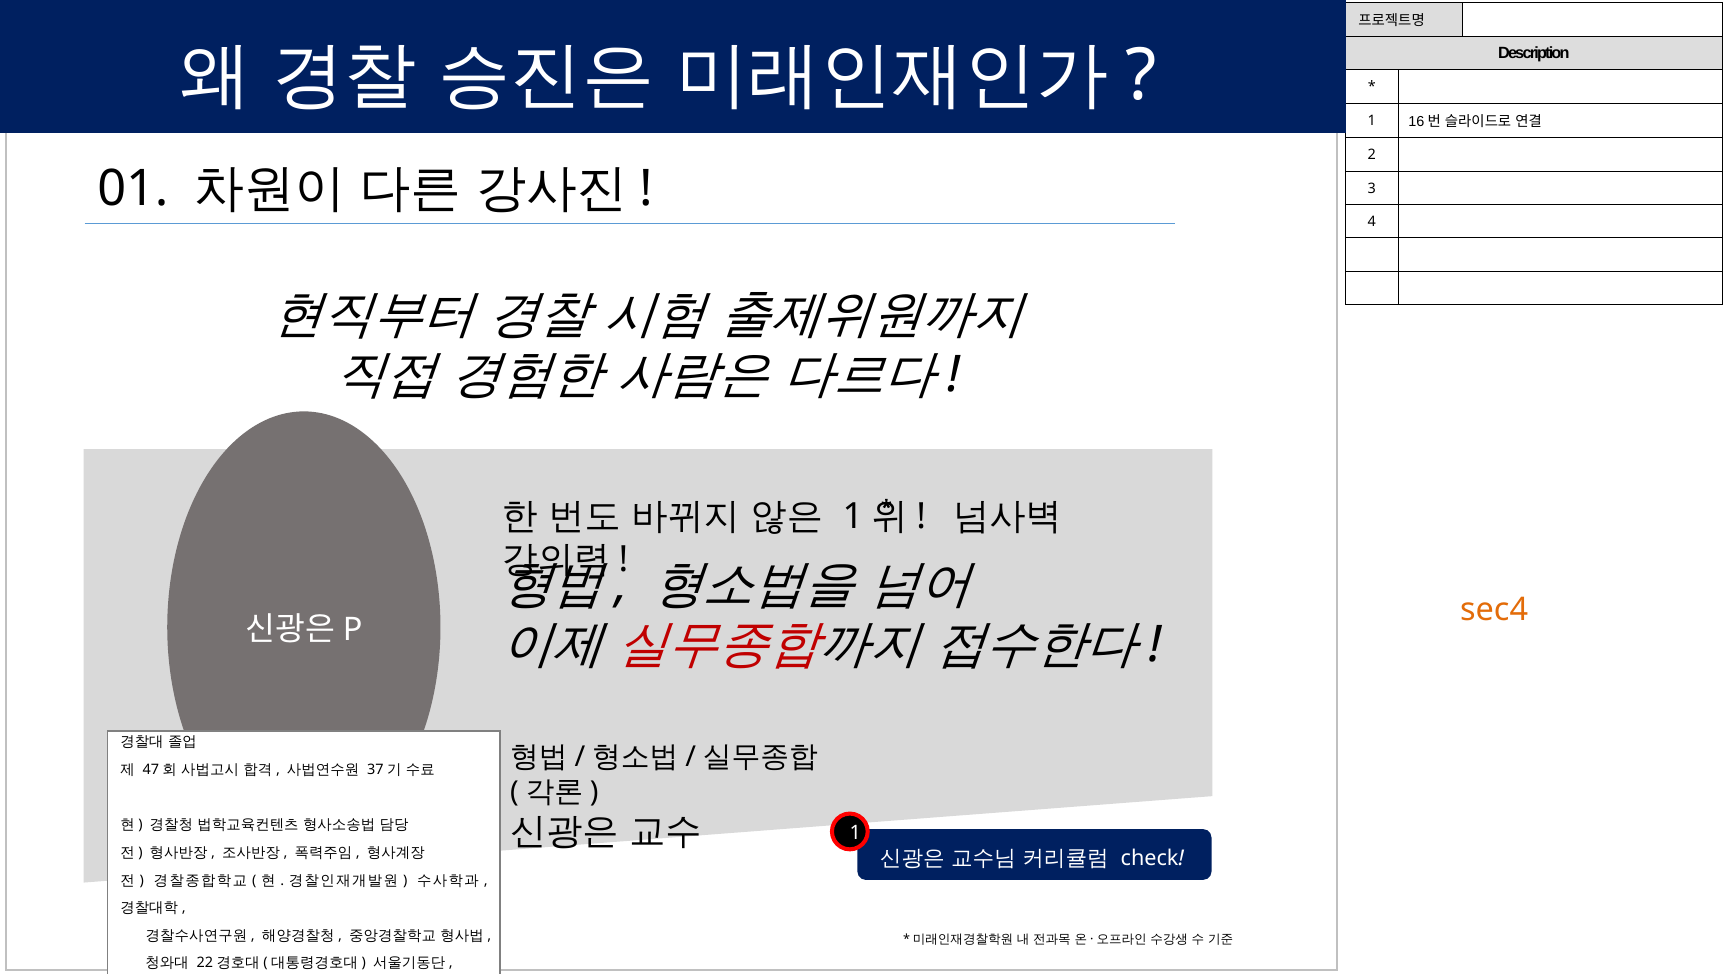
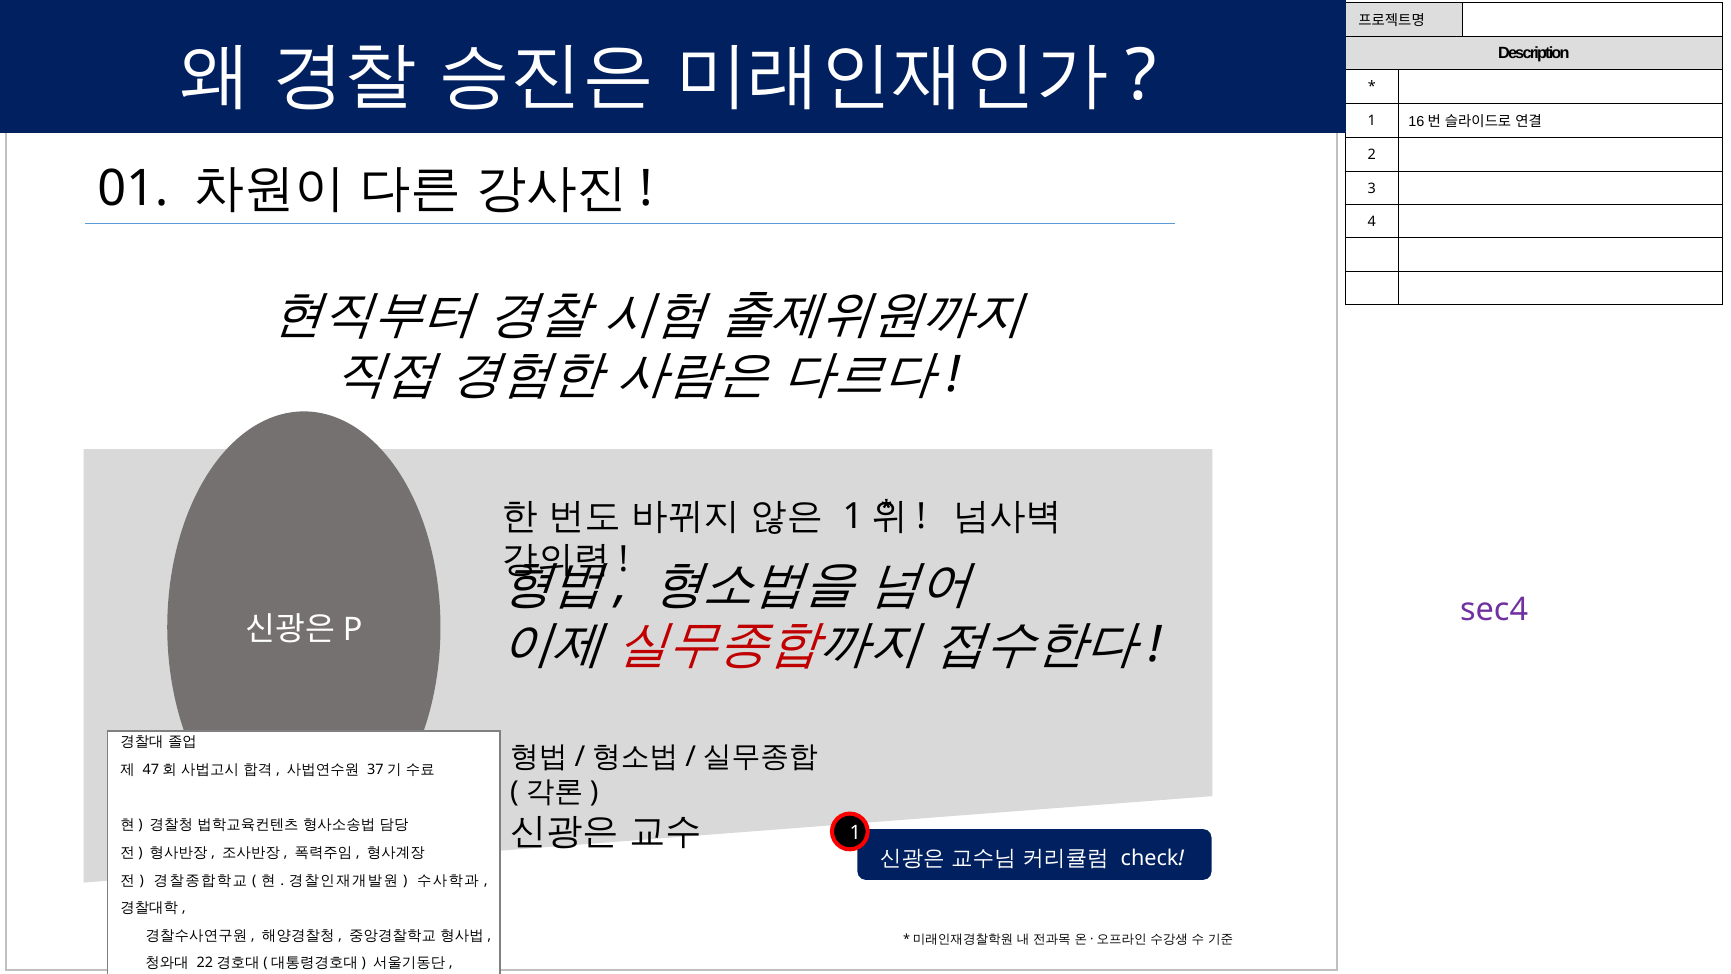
sec4 colour: orange -> purple (1494, 610)
